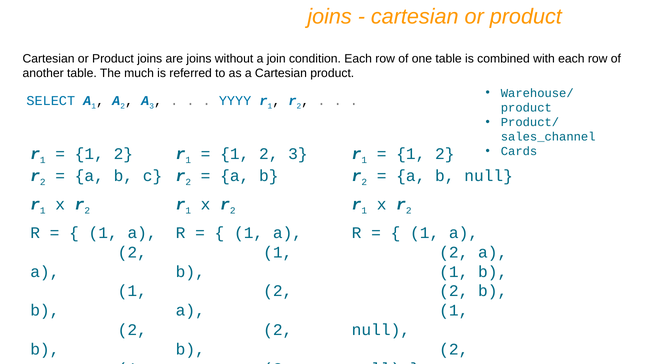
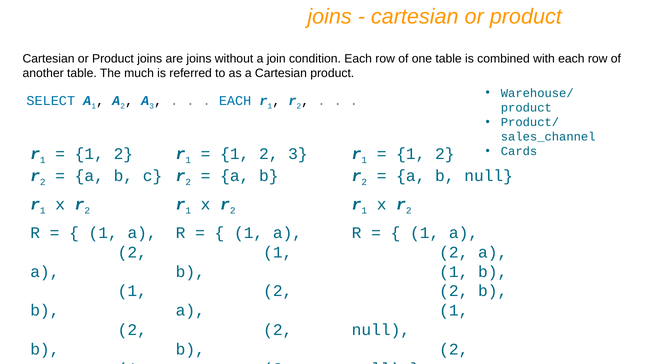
YYYY: YYYY -> EACH (235, 101)
